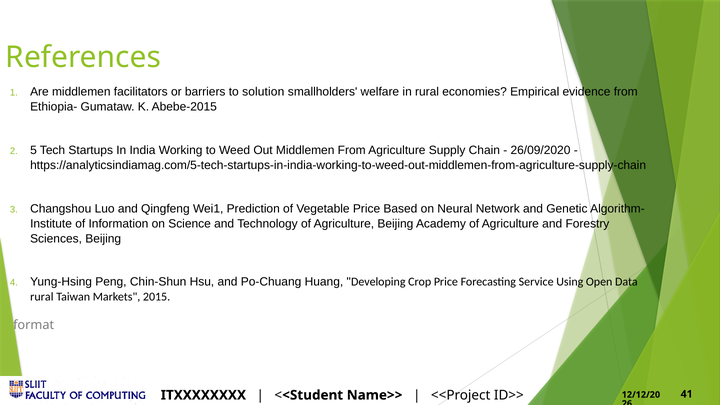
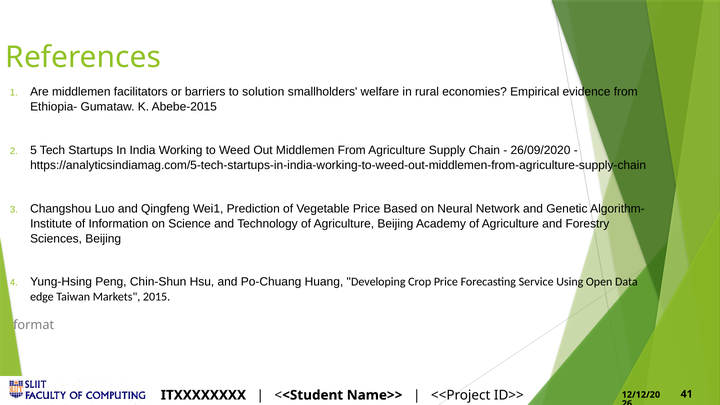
rural: rural -> edge (42, 297)
